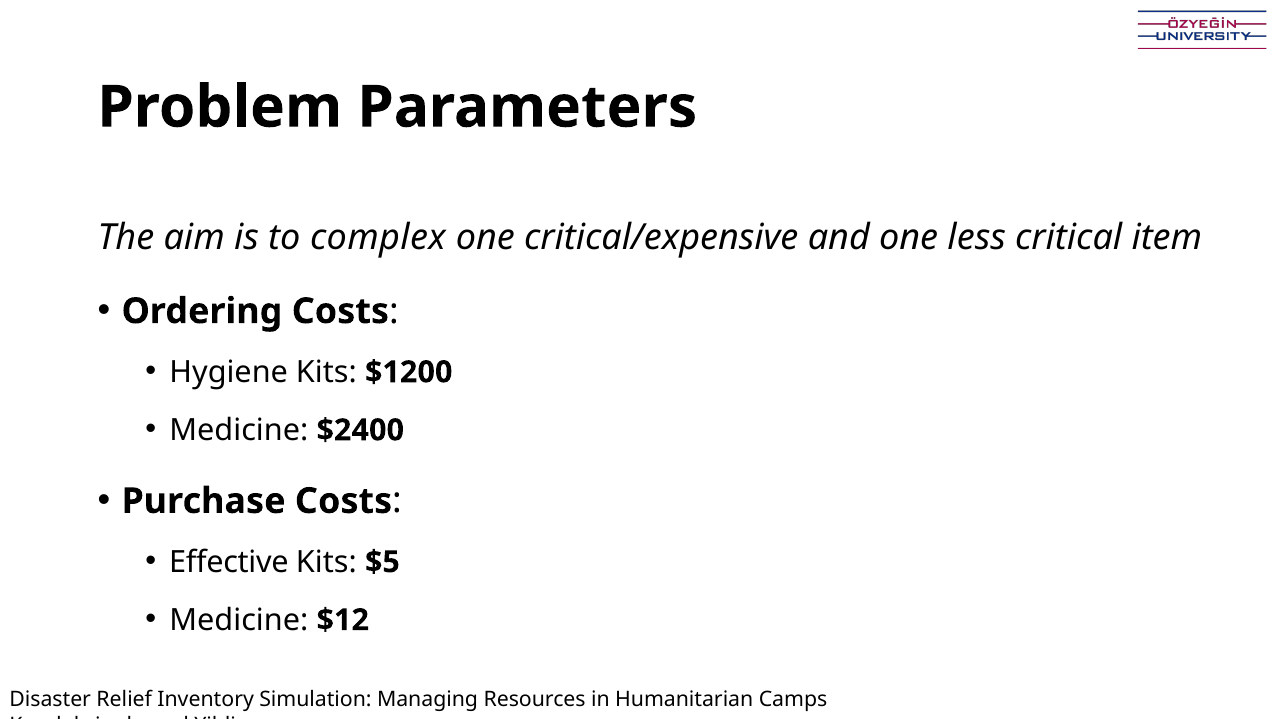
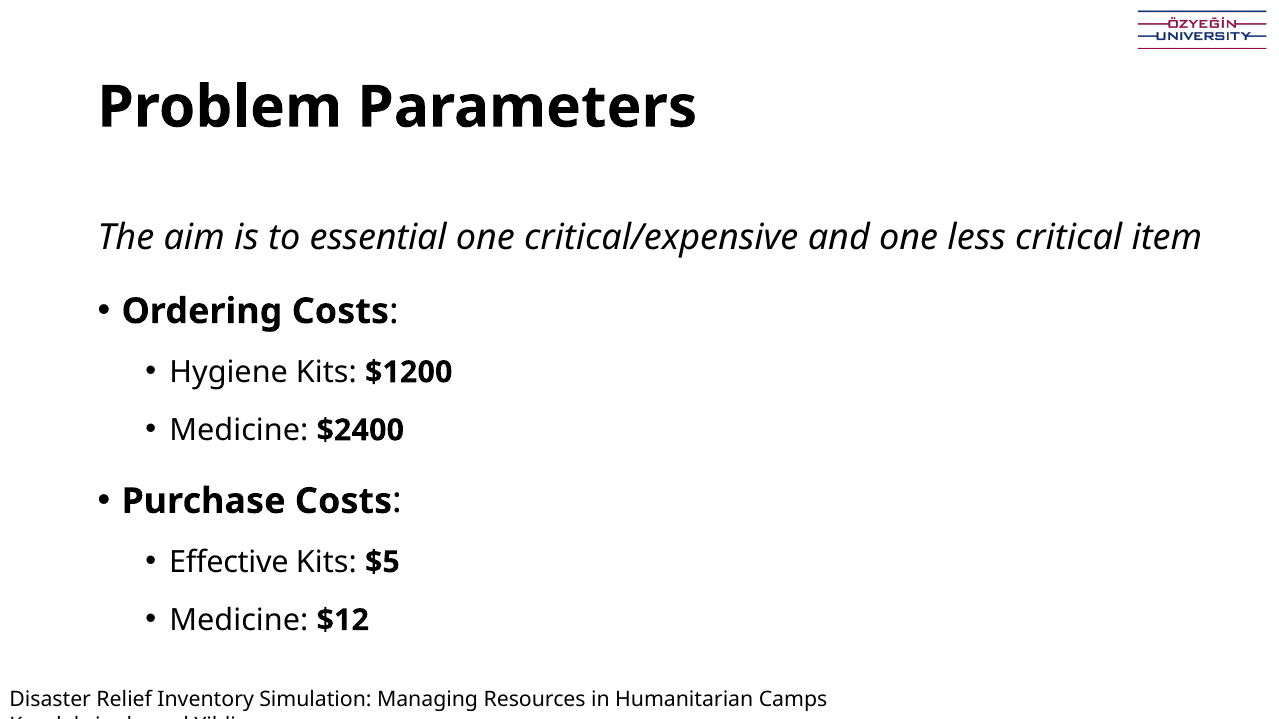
complex: complex -> essential (378, 238)
